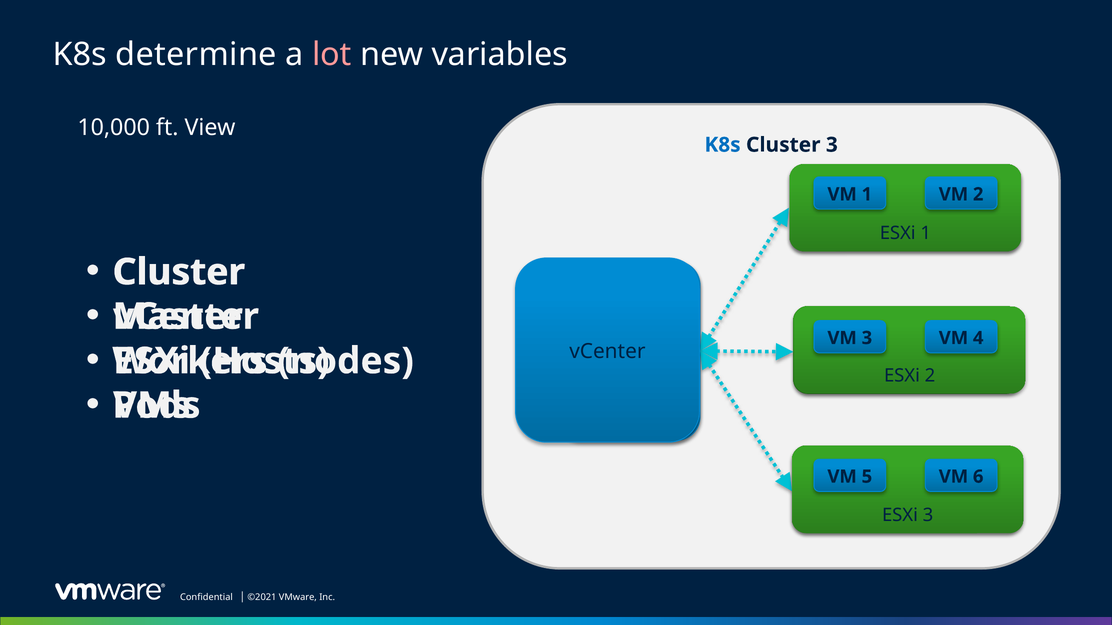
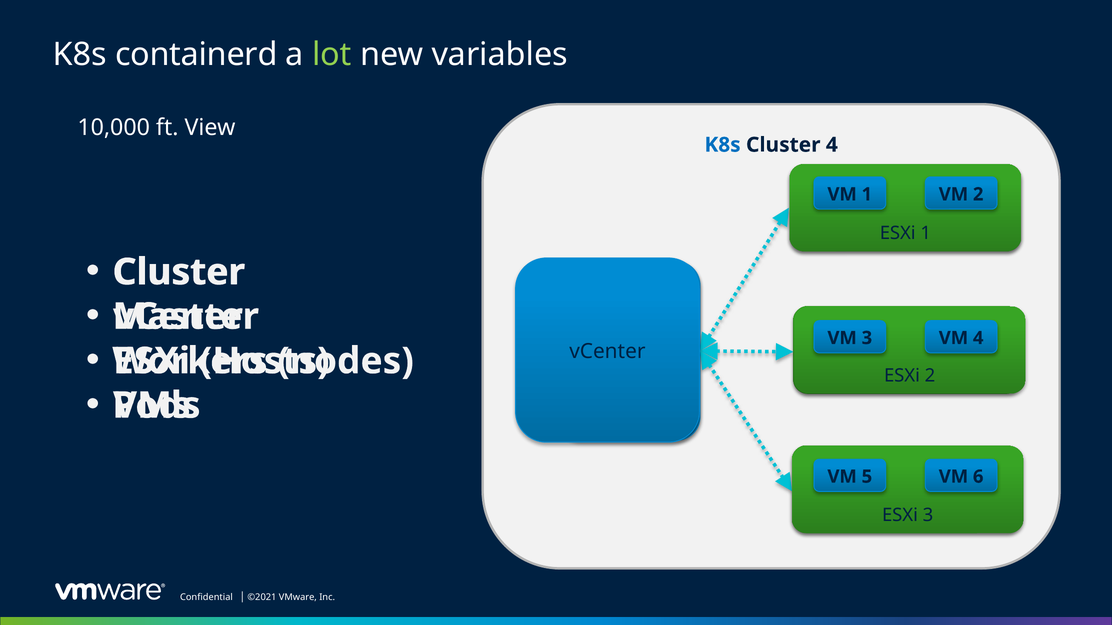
determine: determine -> containerd (196, 55)
lot colour: pink -> light green (332, 55)
Cluster 3: 3 -> 4 (832, 145)
